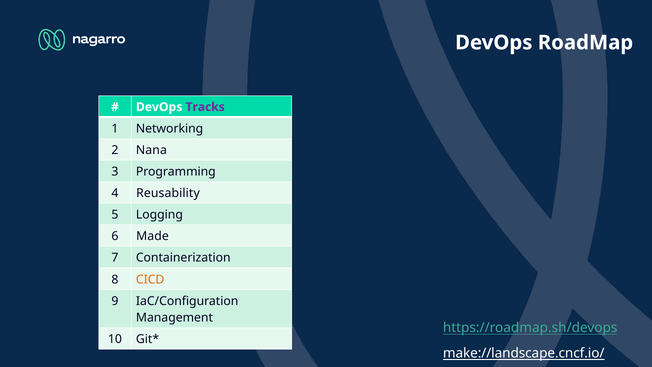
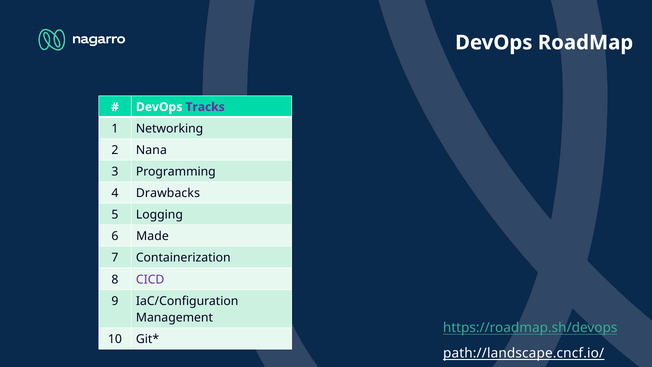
Reusability: Reusability -> Drawbacks (168, 193)
CICD colour: orange -> purple (150, 279)
make://landscape.cncf.io/: make://landscape.cncf.io/ -> path://landscape.cncf.io/ (524, 353)
